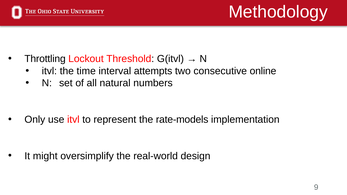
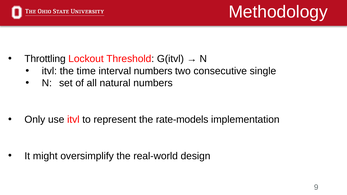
interval attempts: attempts -> numbers (153, 71)
online: online -> single (263, 71)
